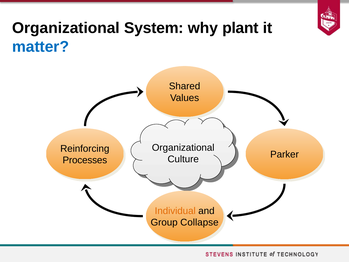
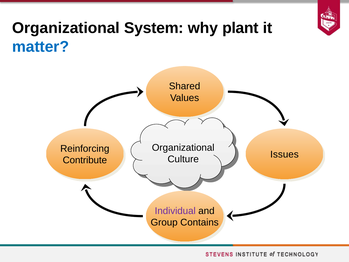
Parker: Parker -> Issues (284, 154)
Processes: Processes -> Contribute (85, 160)
Individual colour: orange -> purple (175, 211)
Collapse: Collapse -> Contains (199, 222)
